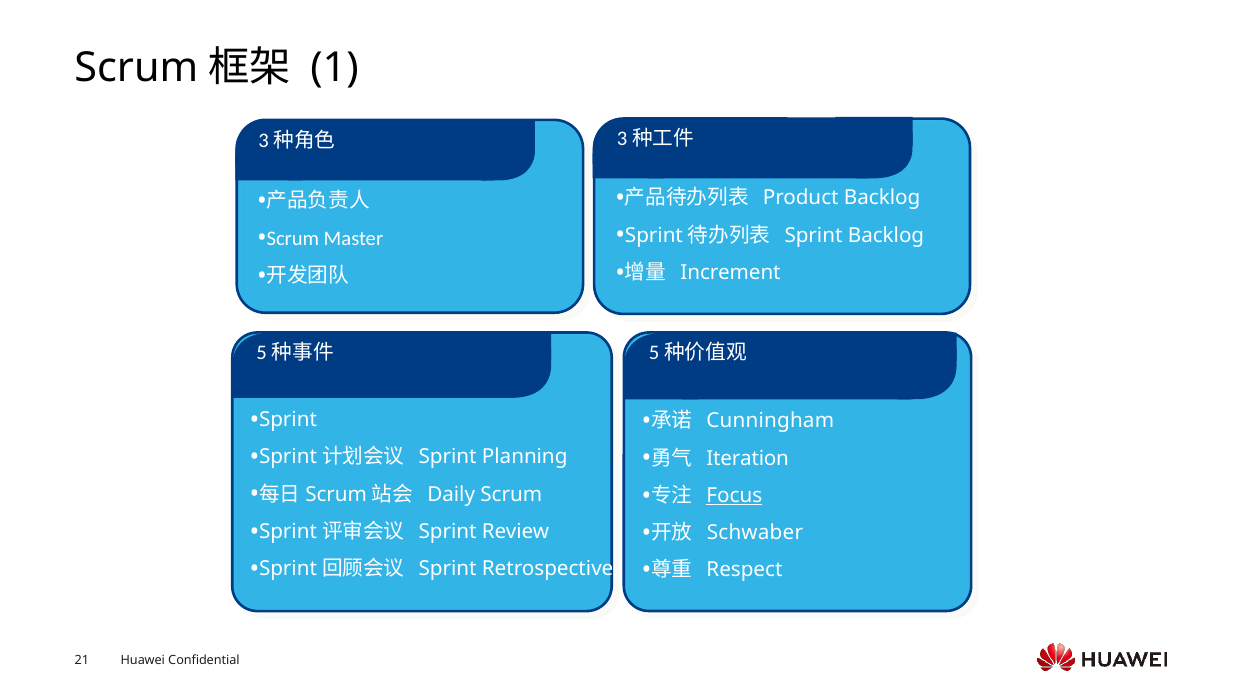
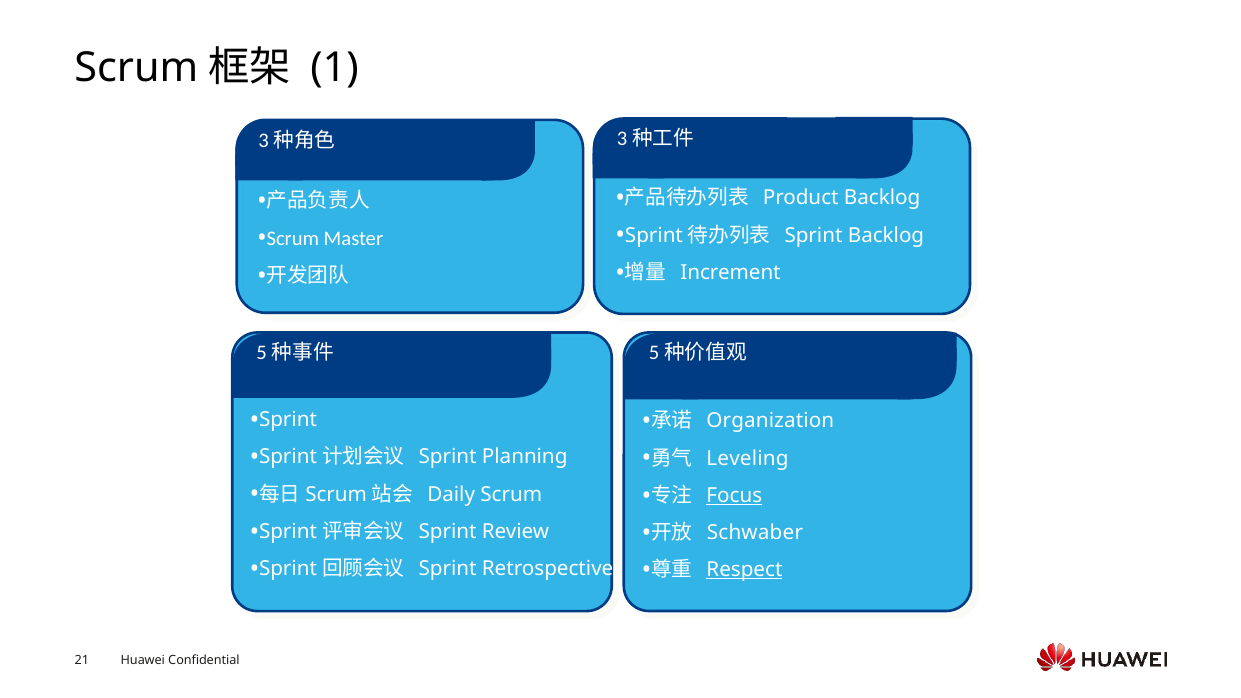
Cunningham: Cunningham -> Organization (770, 421)
Iteration: Iteration -> Leveling (747, 458)
Respect underline: none -> present (744, 570)
